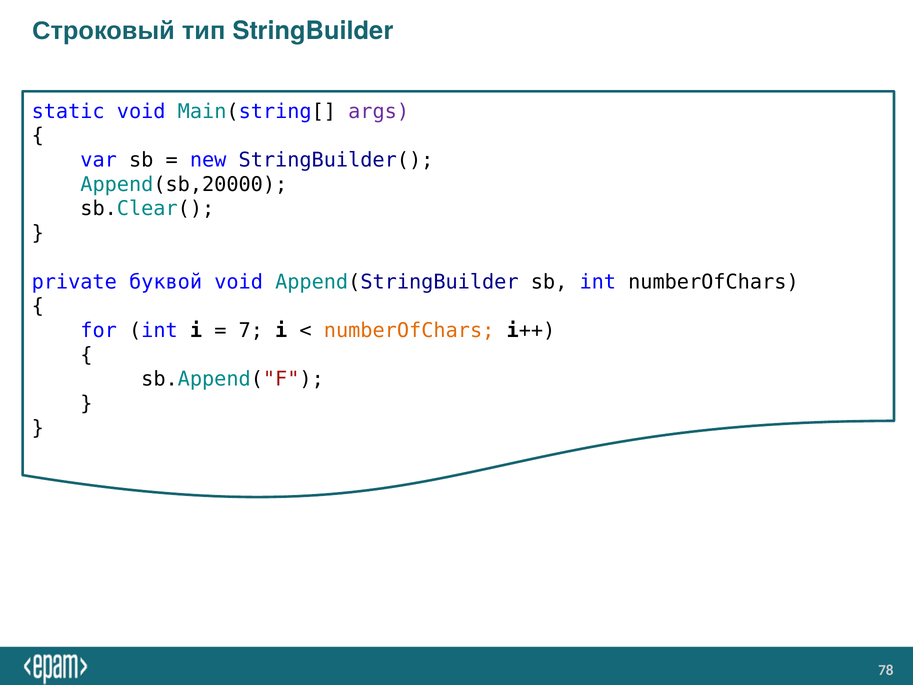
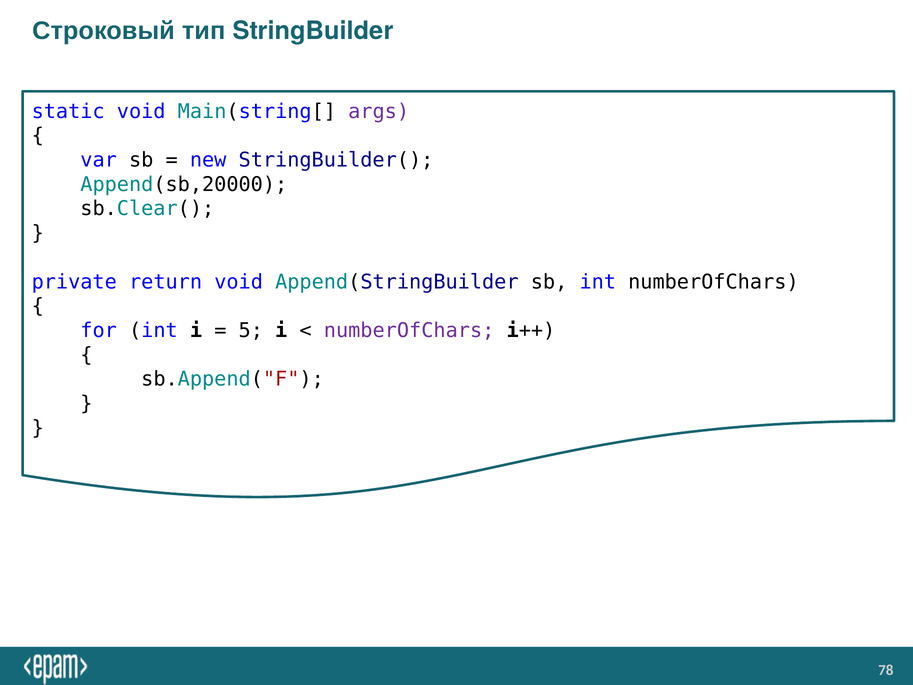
буквой: буквой -> return (166, 282)
7: 7 -> 5 (251, 330)
numberOfChars colour: orange -> purple (409, 330)
